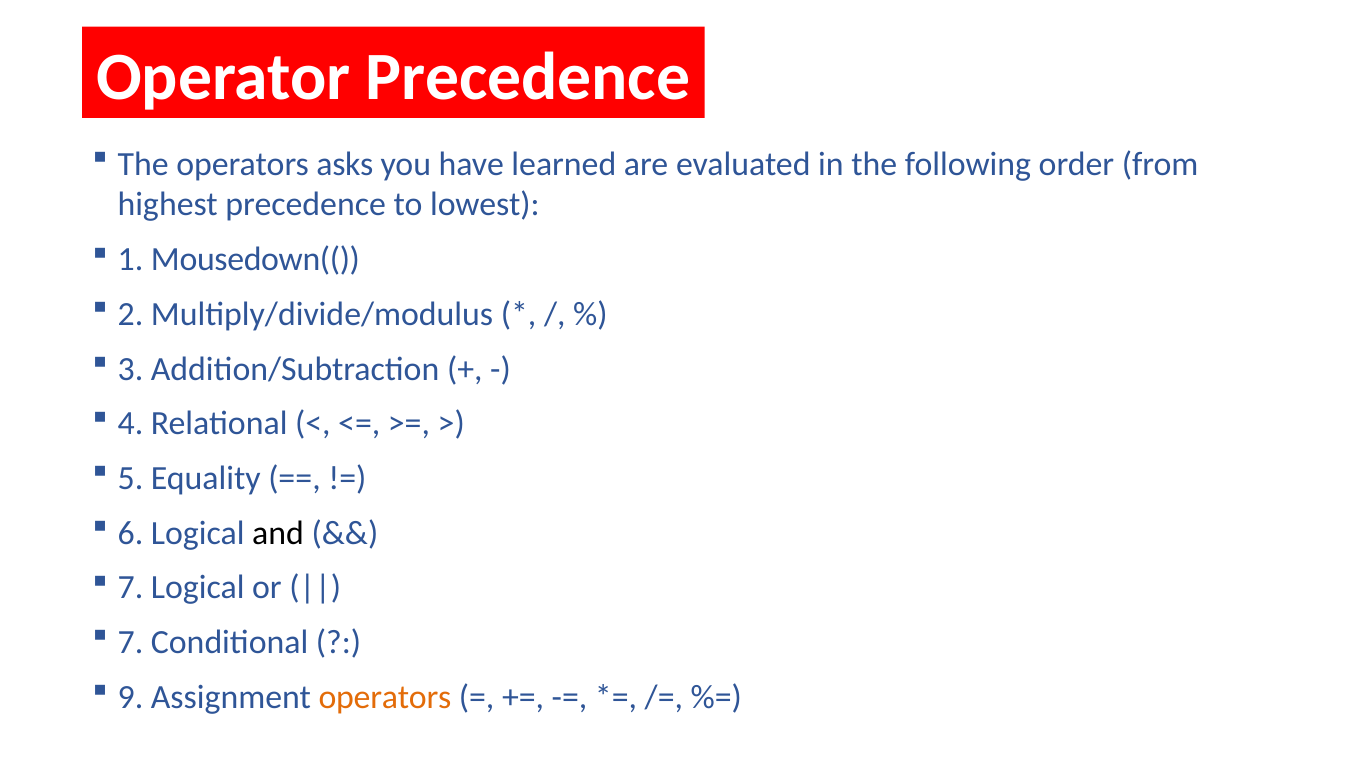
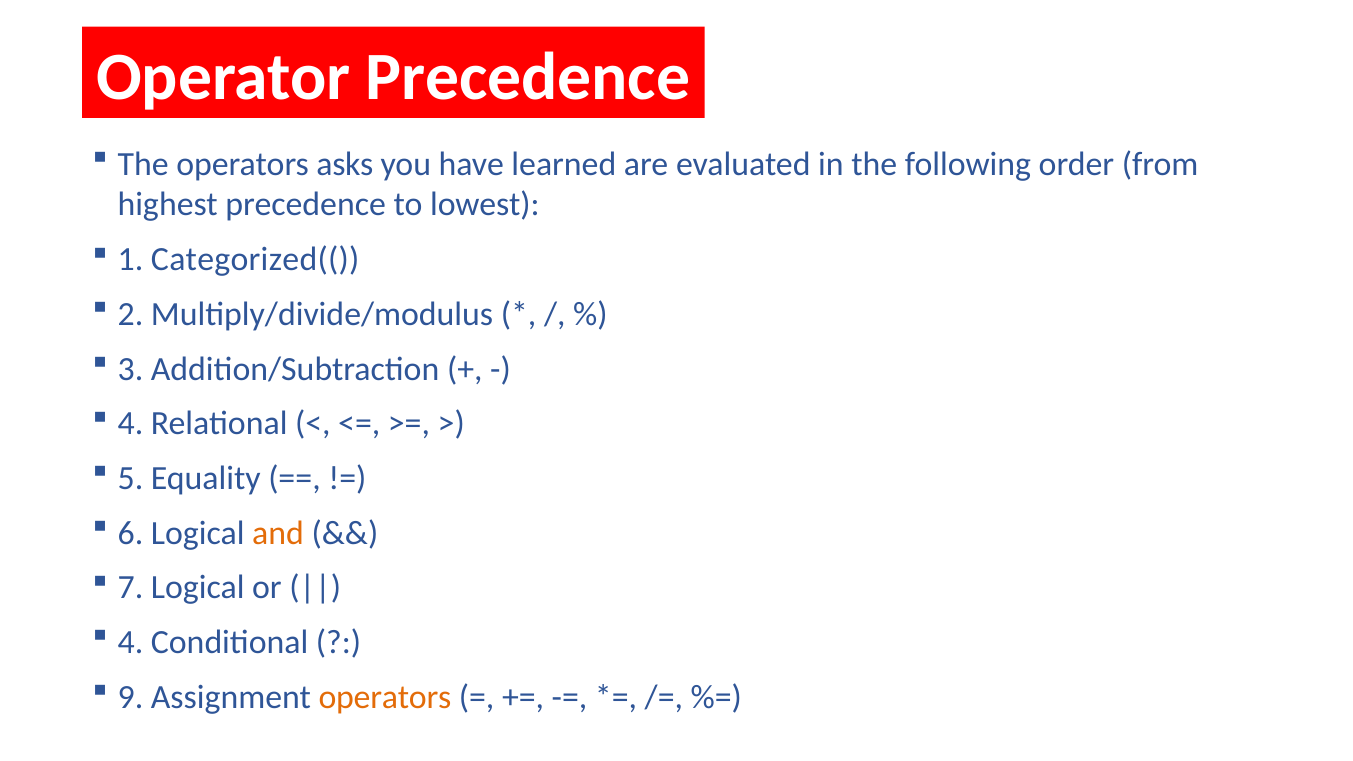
Mousedown((: Mousedown(( -> Categorized(( (255, 260)
and colour: black -> orange (278, 533)
7: 7 -> 4 (130, 642)
